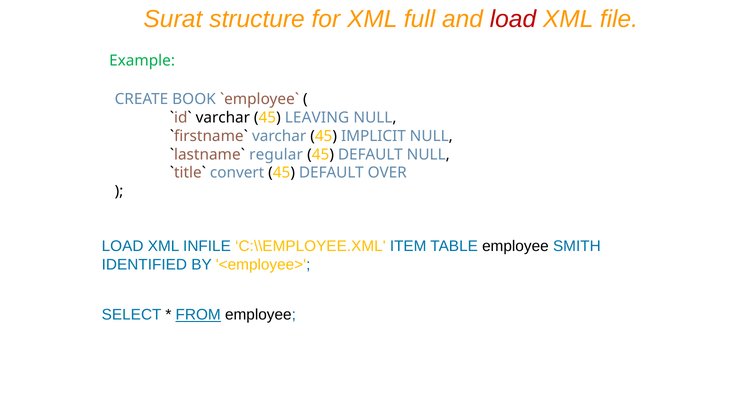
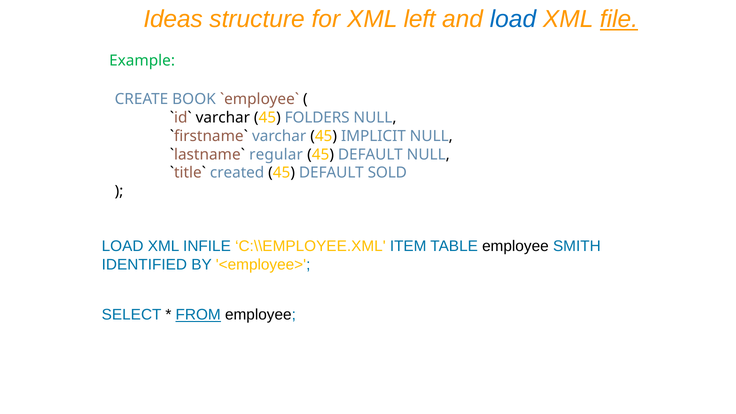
Surat: Surat -> Ideas (173, 19)
full: full -> left (420, 19)
load colour: red -> blue (513, 19)
file underline: none -> present (619, 19)
LEAVING: LEAVING -> FOLDERS (317, 118)
convert: convert -> created (237, 173)
OVER: OVER -> SOLD (387, 173)
